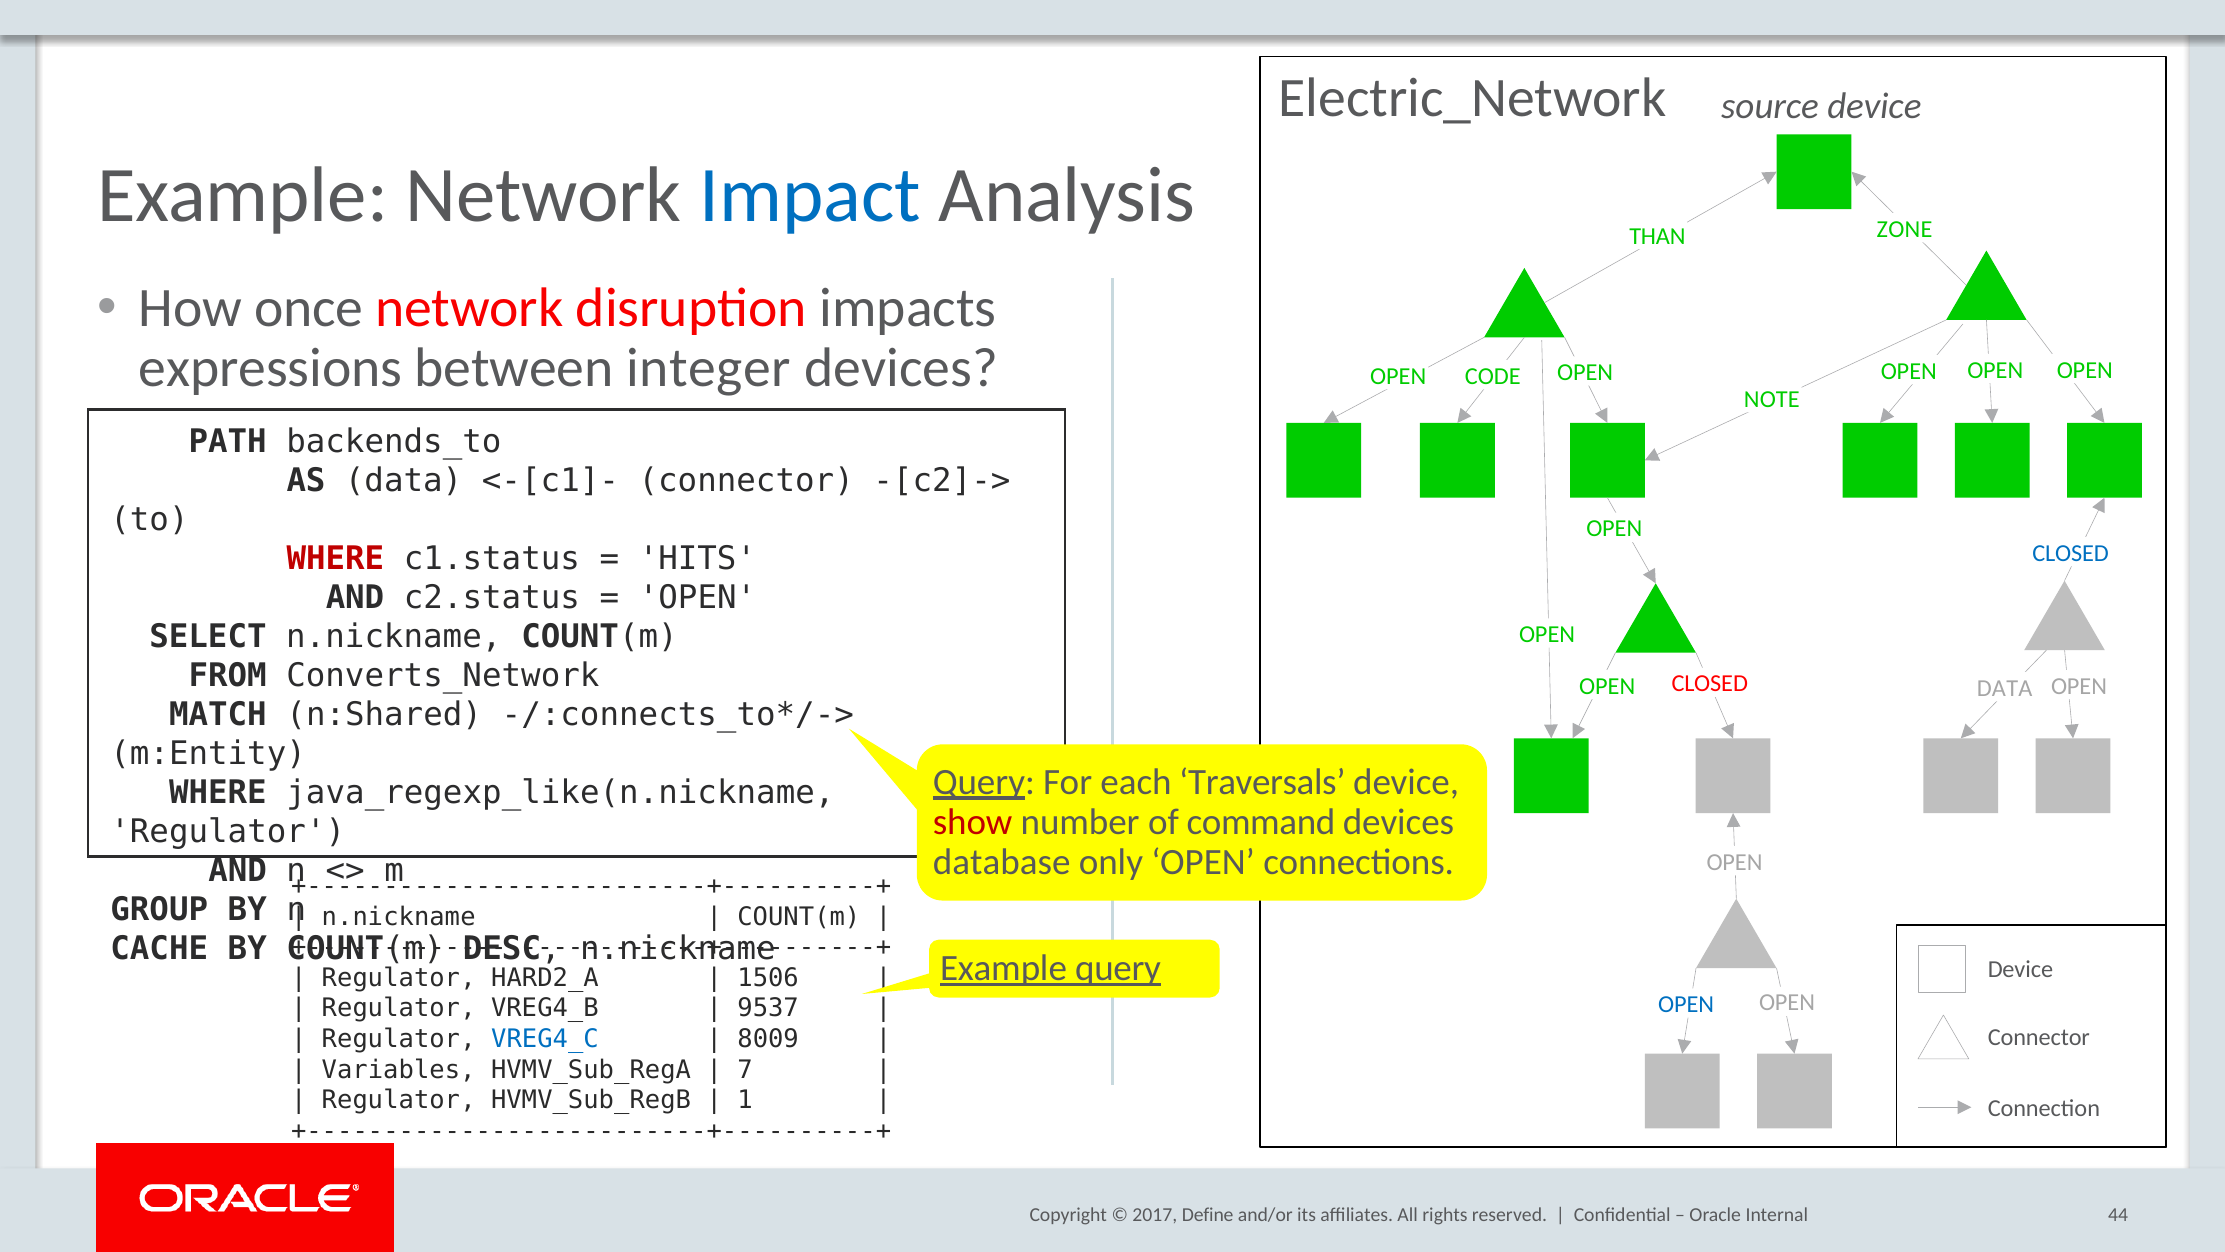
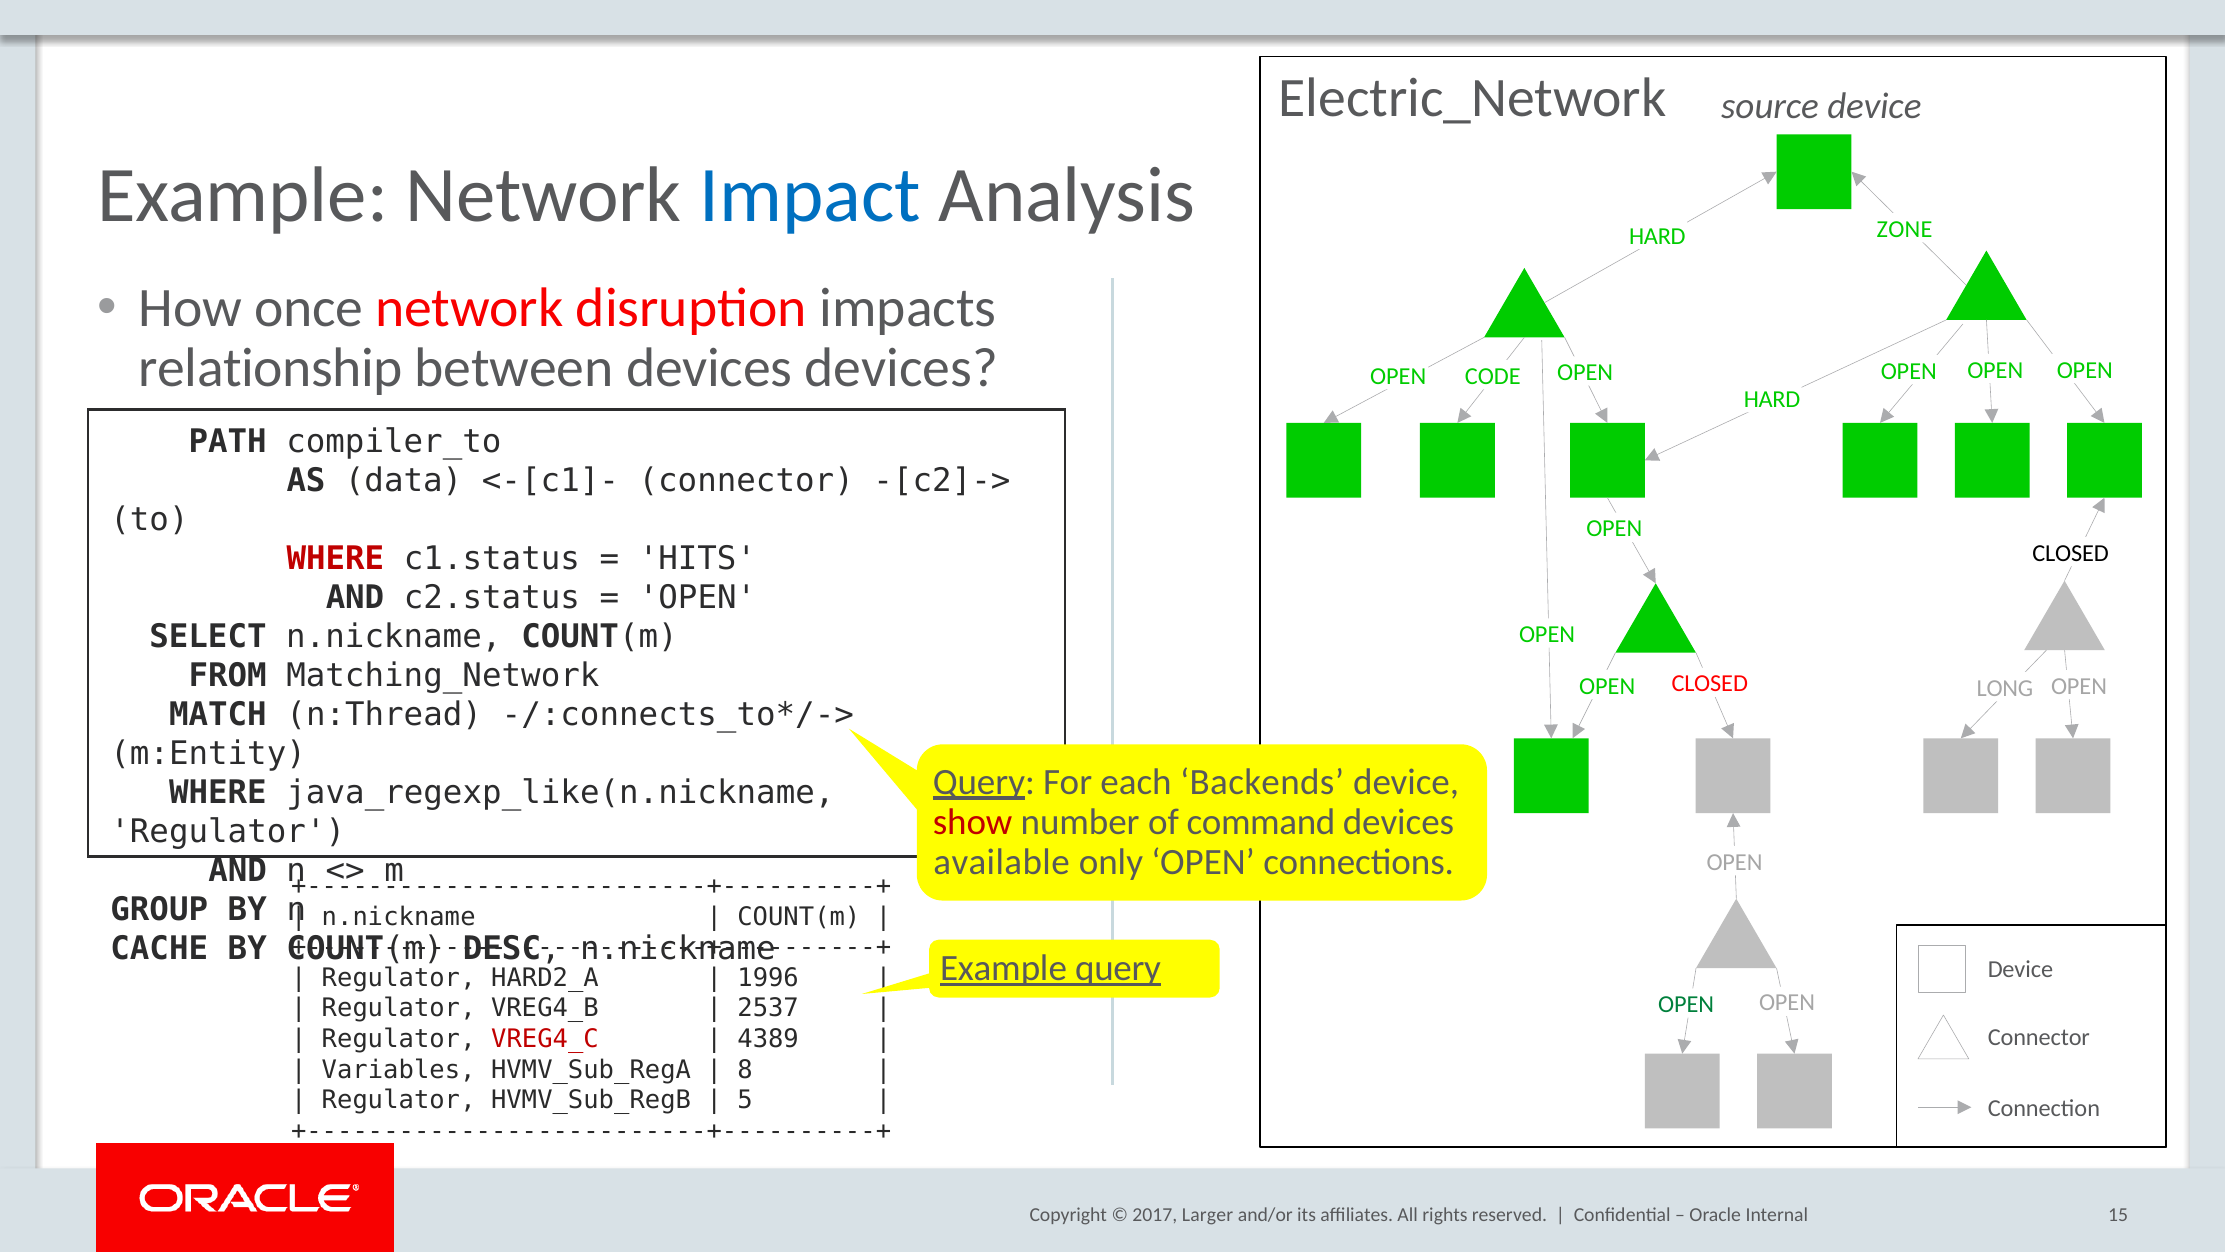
THAN: THAN -> HARD (1657, 236)
expressions: expressions -> relationship (271, 368)
between integer: integer -> devices (709, 368)
NOTE: NOTE -> HARD (1772, 399)
backends_to: backends_to -> compiler_to (394, 442)
CLOSED colour: blue -> black (2071, 553)
Converts_Network: Converts_Network -> Matching_Network (443, 676)
DATA: DATA -> LONG (2005, 688)
n:Shared: n:Shared -> n:Thread (384, 715)
Traversals: Traversals -> Backends (1262, 782)
database: database -> available (1002, 862)
1506: 1506 -> 1996 (768, 978)
OPEN colour: blue -> green (1686, 1004)
9537: 9537 -> 2537 (768, 1008)
VREG4_C colour: blue -> red (545, 1039)
8009: 8009 -> 4389 (768, 1039)
7: 7 -> 8 (745, 1070)
1: 1 -> 5 (745, 1100)
Define: Define -> Larger (1208, 1215)
44: 44 -> 15 (2118, 1215)
